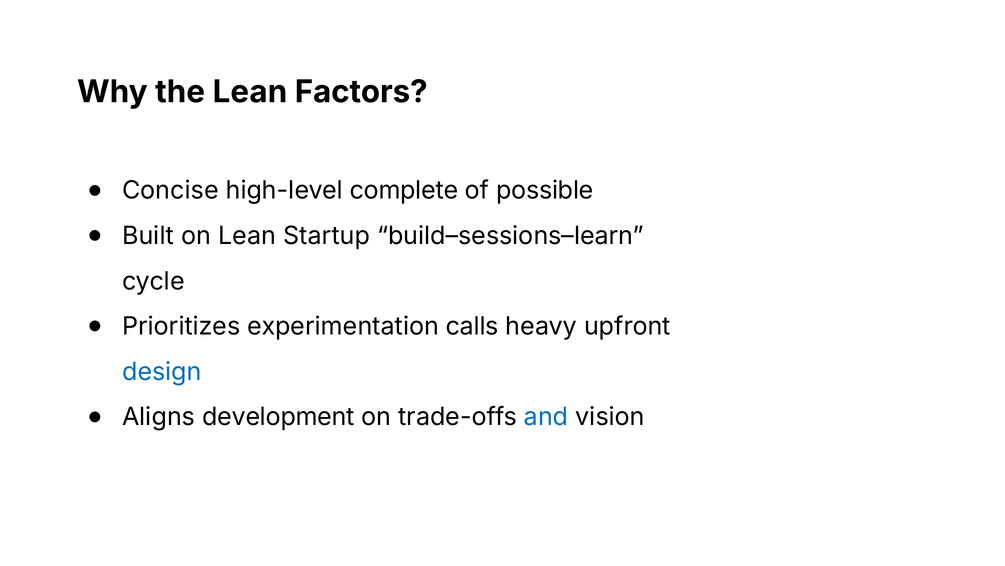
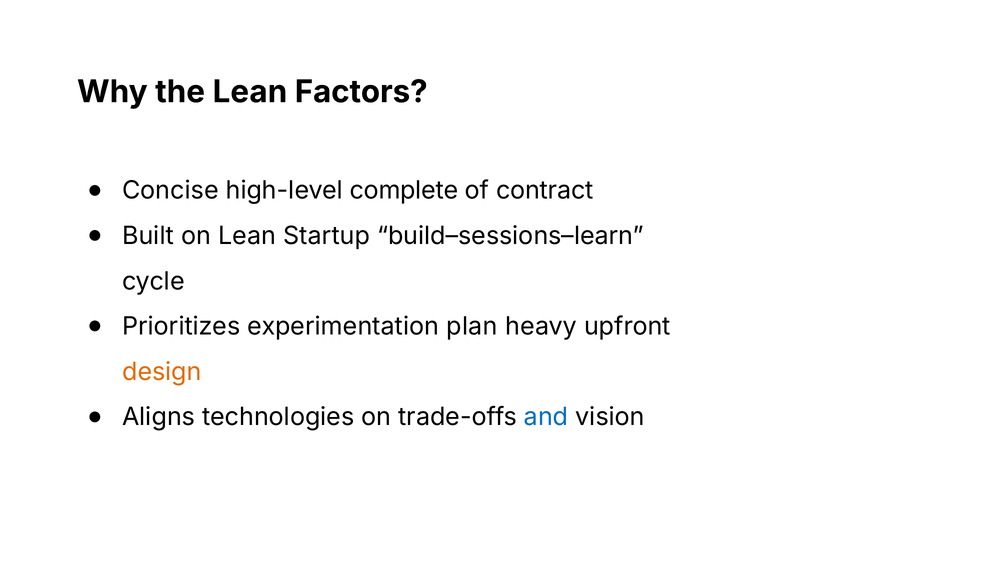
possible: possible -> contract (545, 190)
calls: calls -> plan (472, 326)
design colour: blue -> orange (162, 371)
development: development -> technologies (278, 417)
